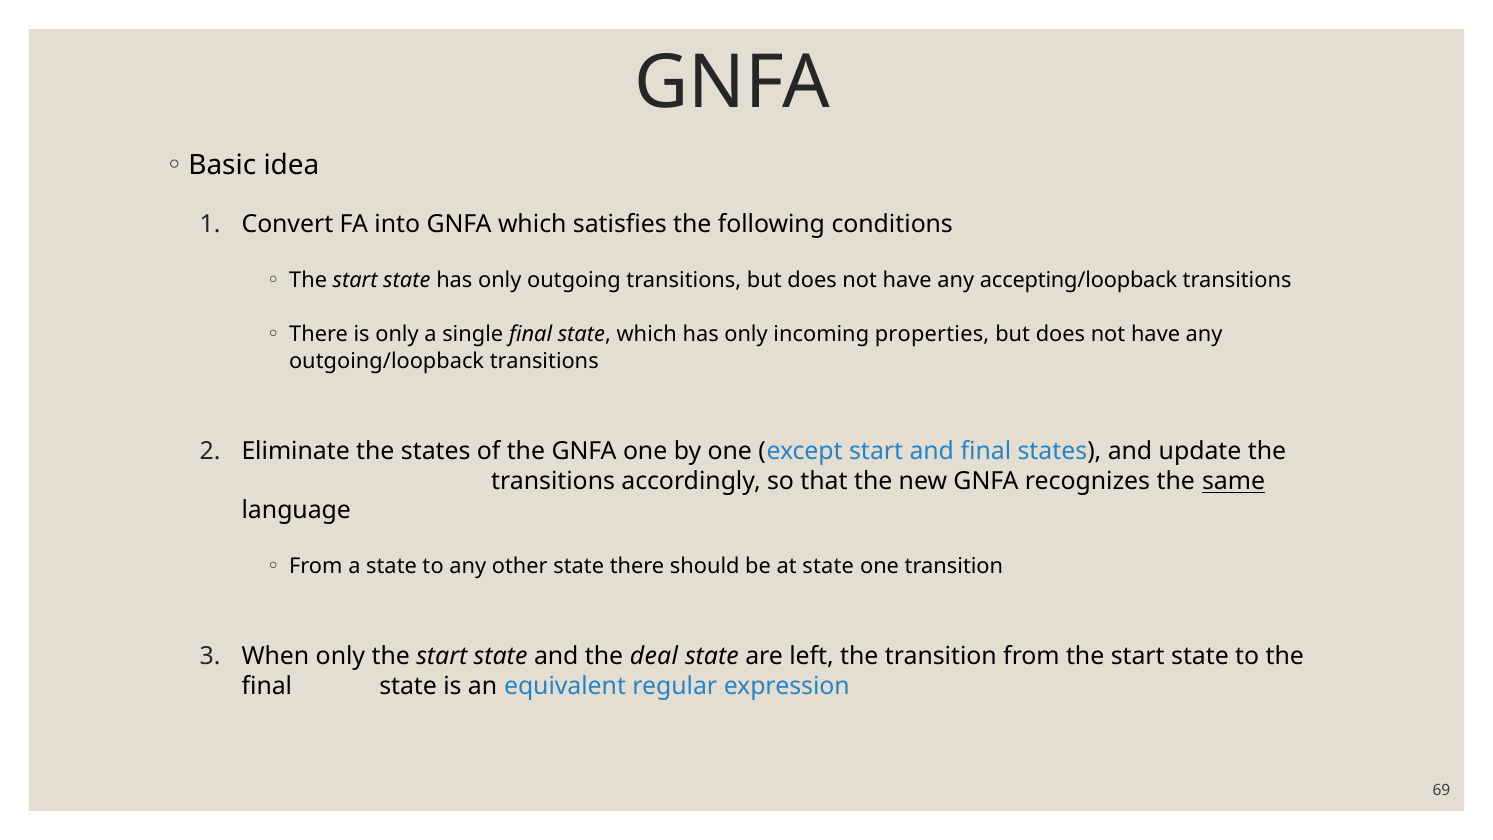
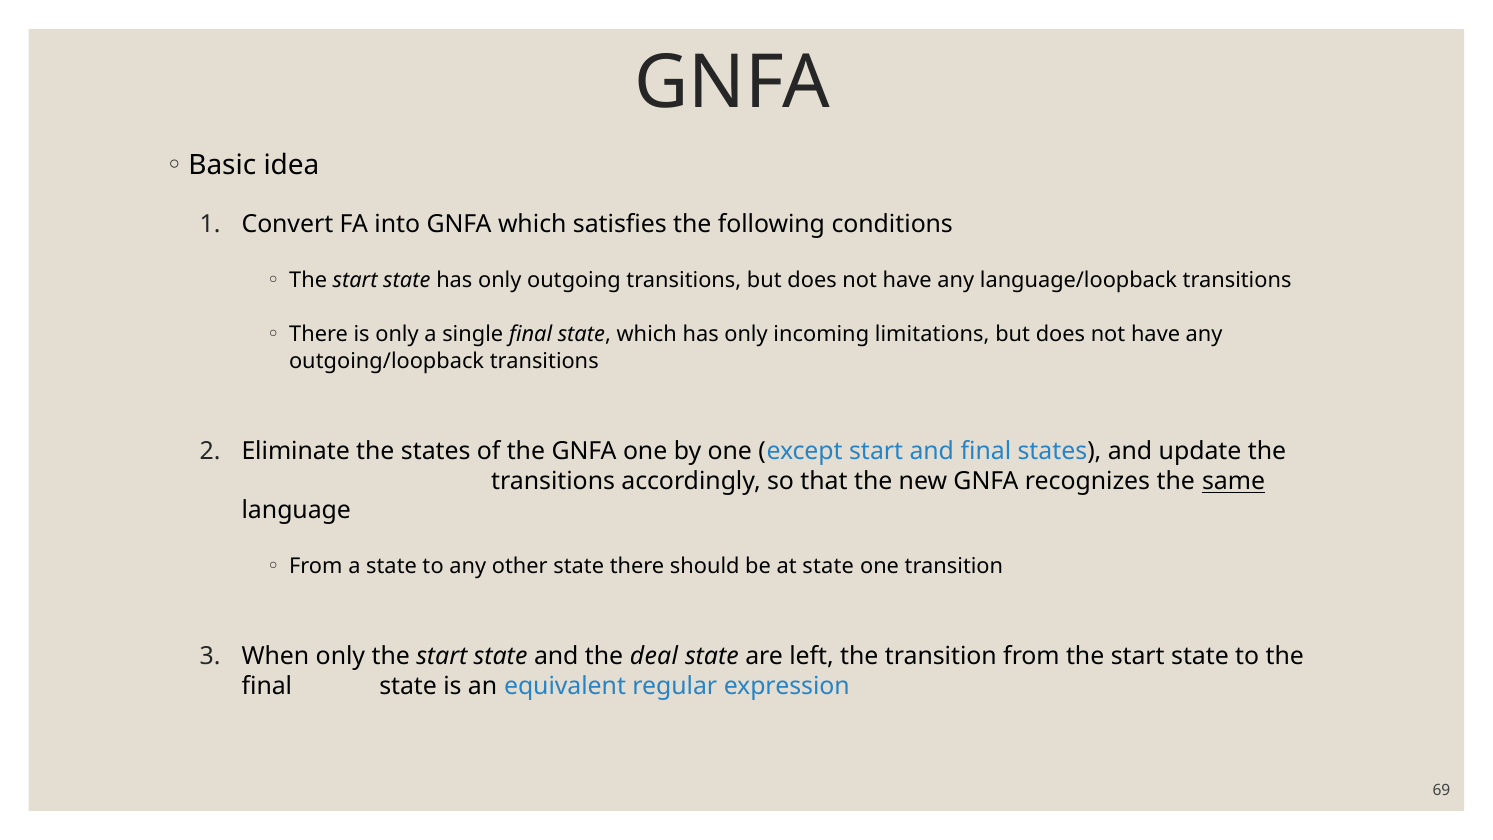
accepting/loopback: accepting/loopback -> language/loopback (1078, 281)
properties: properties -> limitations (932, 335)
